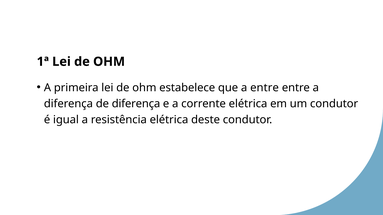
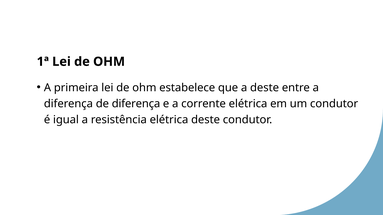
a entre: entre -> deste (265, 88)
